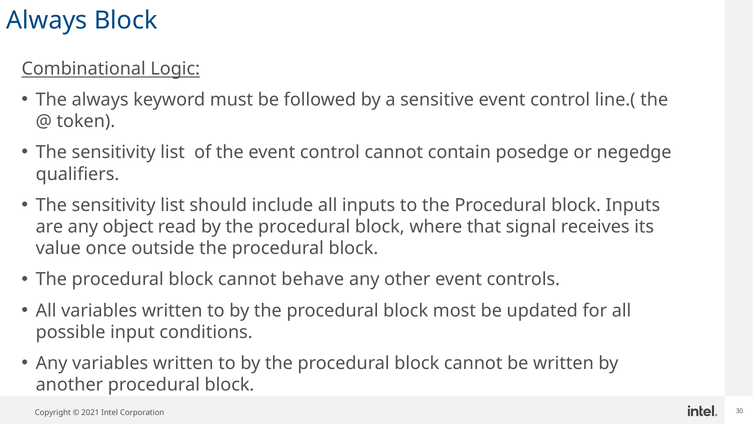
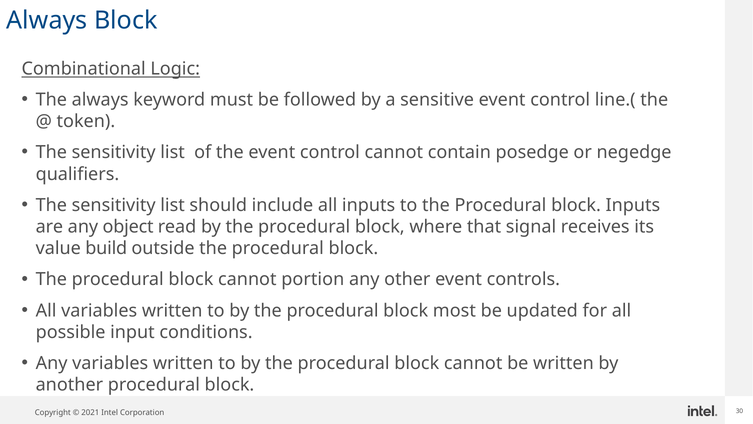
once: once -> build (106, 248)
behave: behave -> portion (313, 279)
